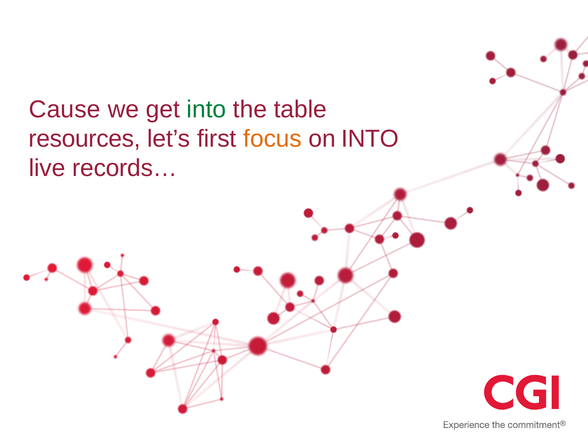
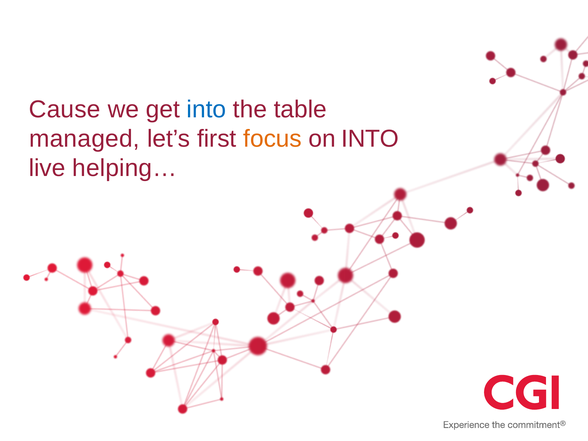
into colour: green -> blue (206, 109)
resources: resources -> managed (84, 139)
records…: records… -> helping… (125, 168)
